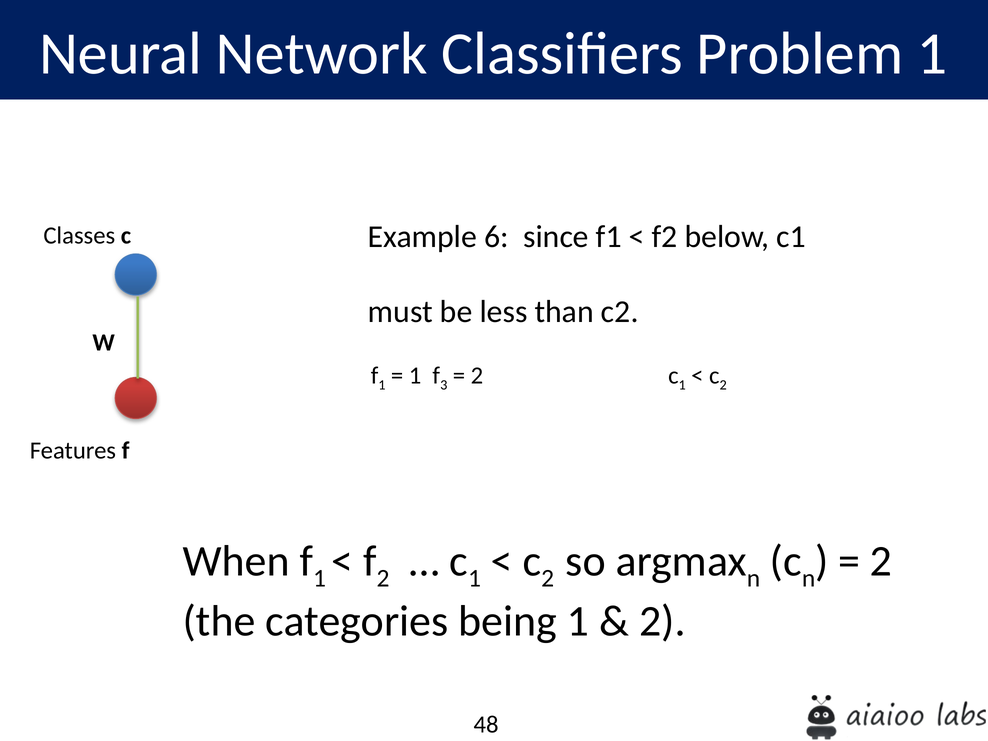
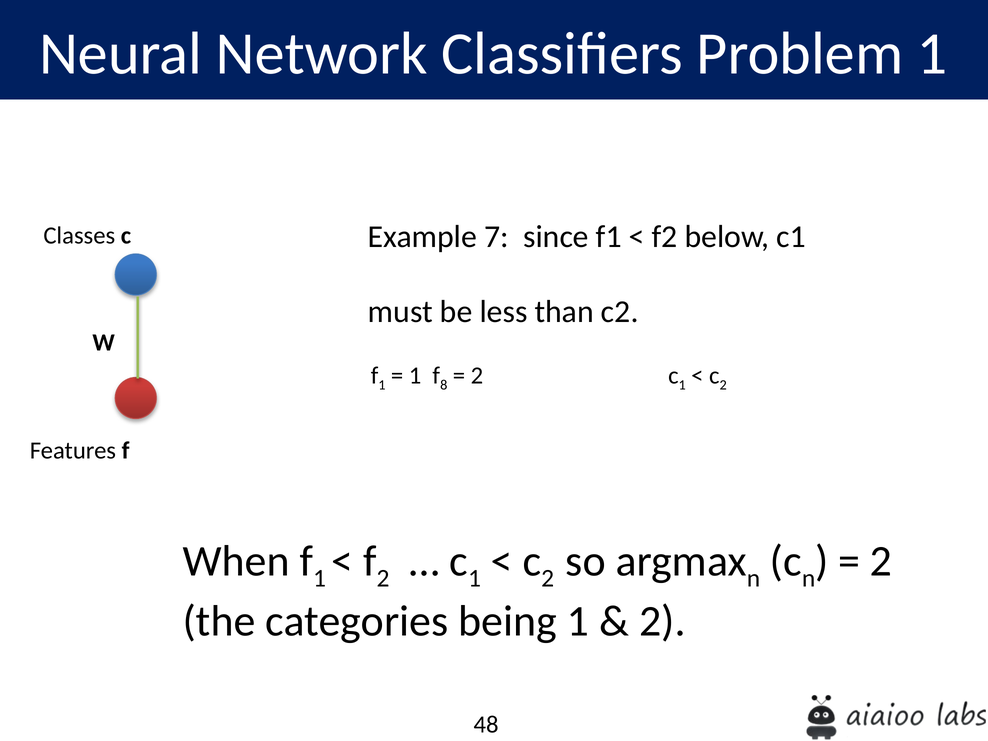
6: 6 -> 7 (497, 237)
3: 3 -> 8 (444, 385)
